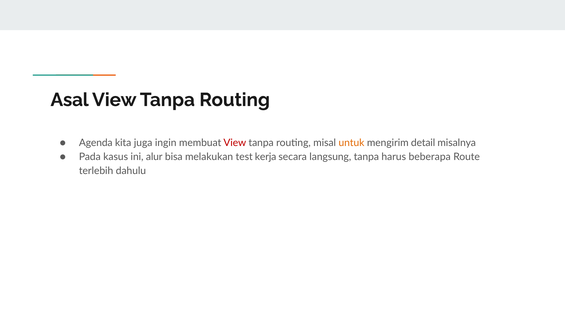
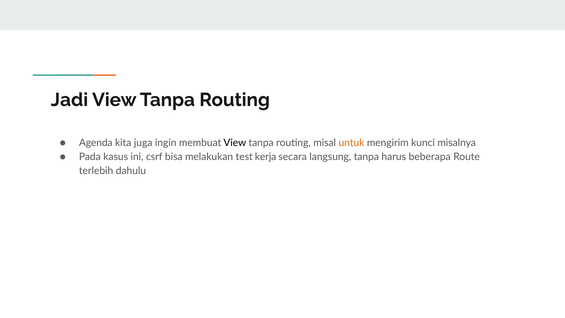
Asal: Asal -> Jadi (69, 100)
View colour: red -> black (235, 143)
detail: detail -> kunci (423, 143)
alur: alur -> csrf (154, 157)
